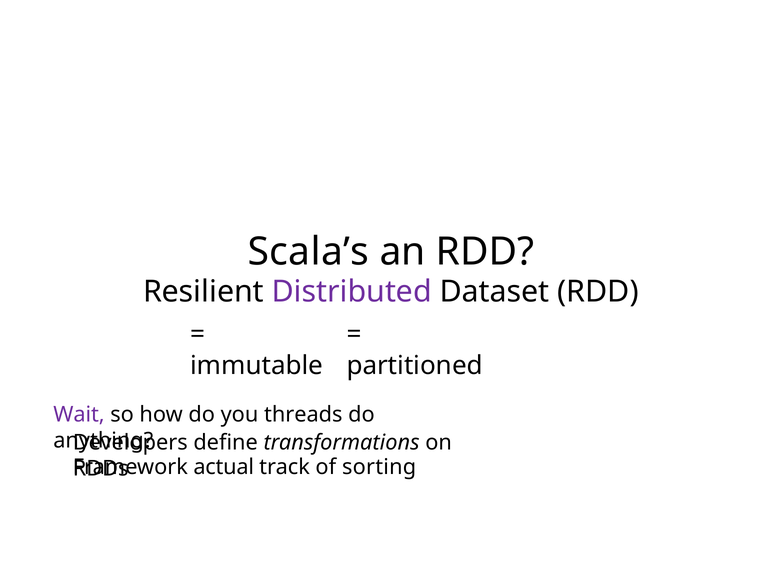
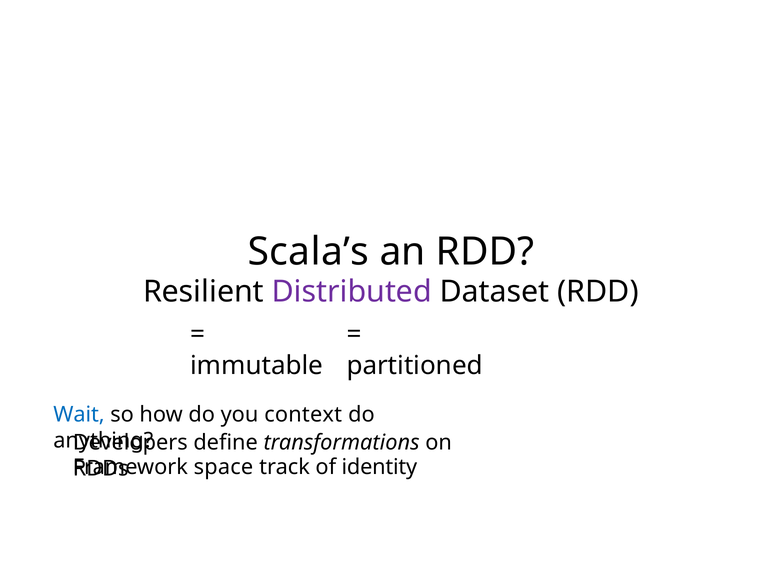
Wait colour: purple -> blue (79, 414)
threads: threads -> context (303, 414)
actual: actual -> space (223, 466)
sorting: sorting -> identity (379, 466)
